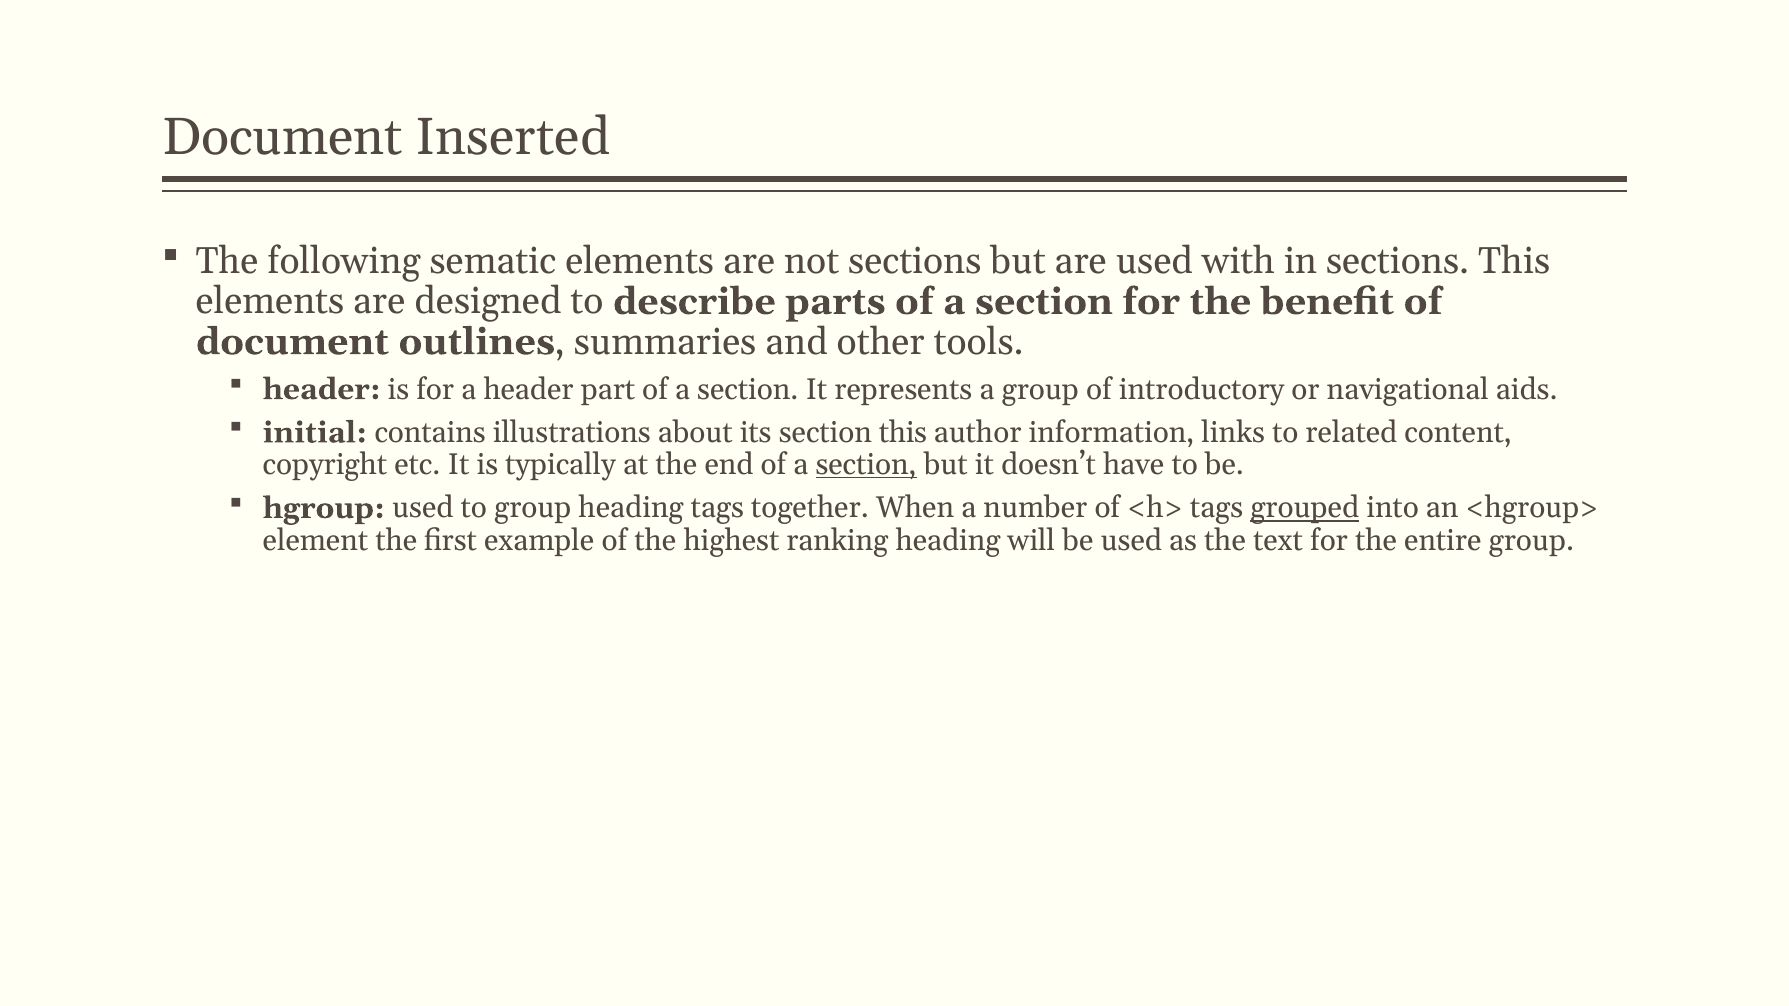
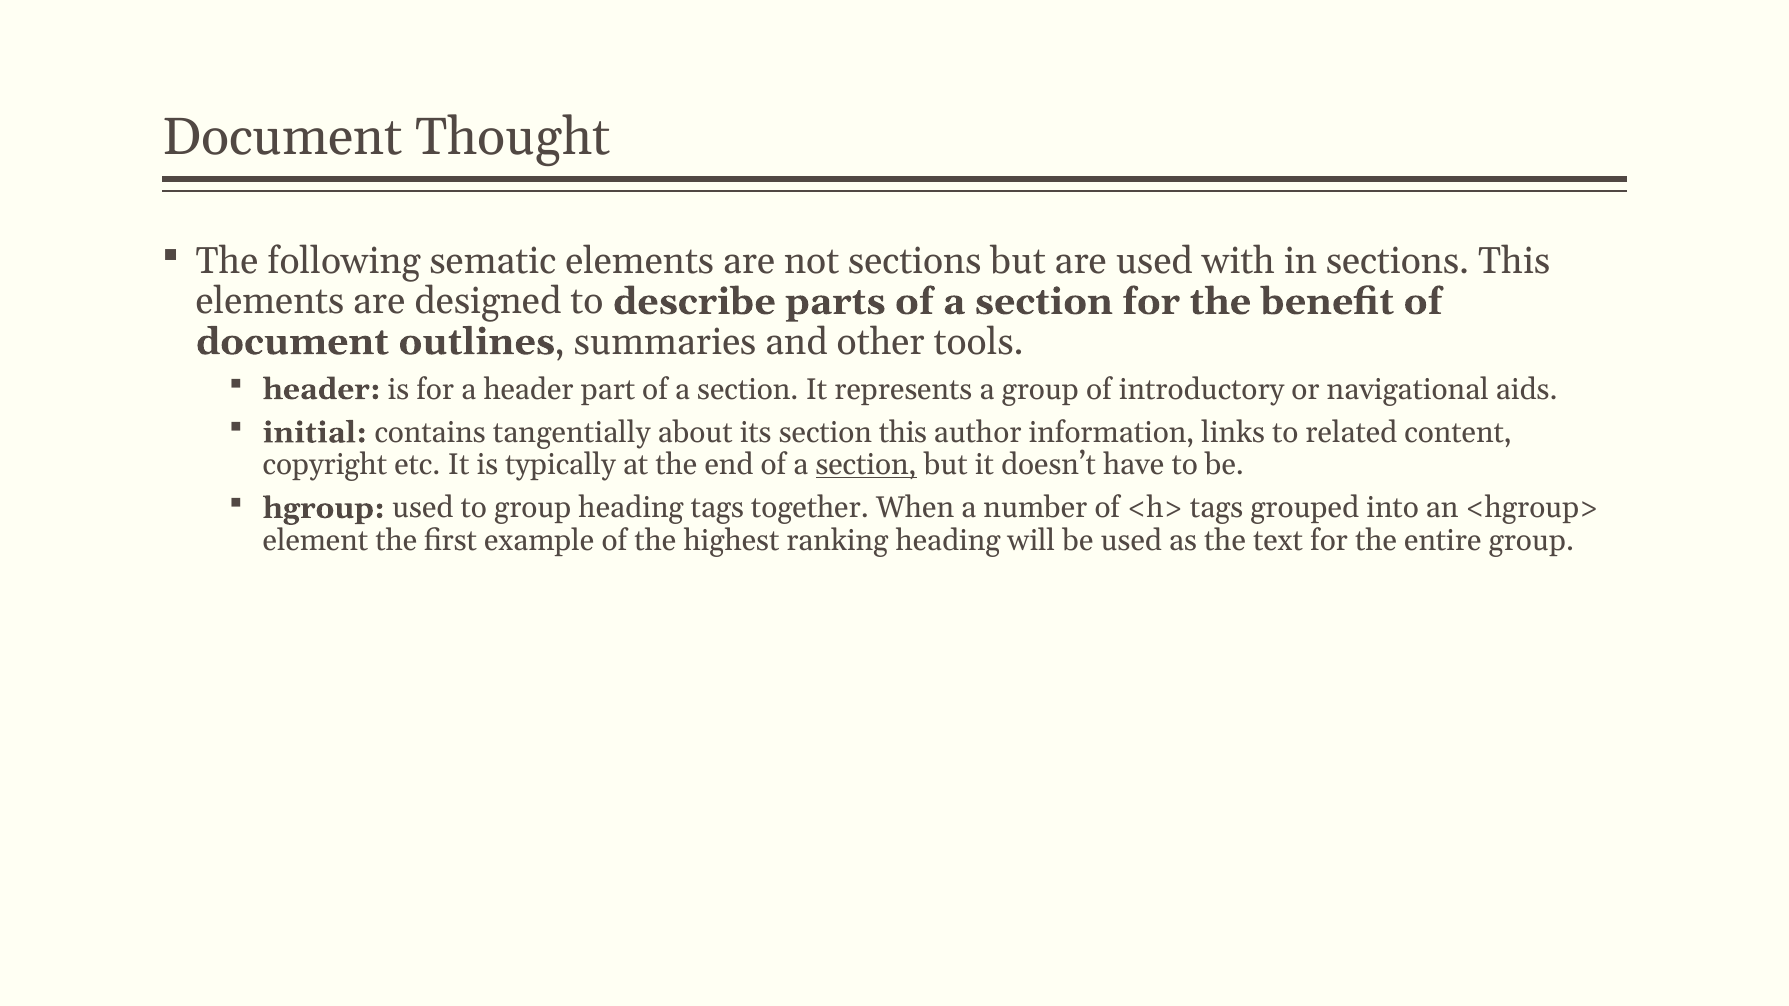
Inserted: Inserted -> Thought (513, 137)
illustrations: illustrations -> tangentially (572, 433)
grouped underline: present -> none (1305, 508)
